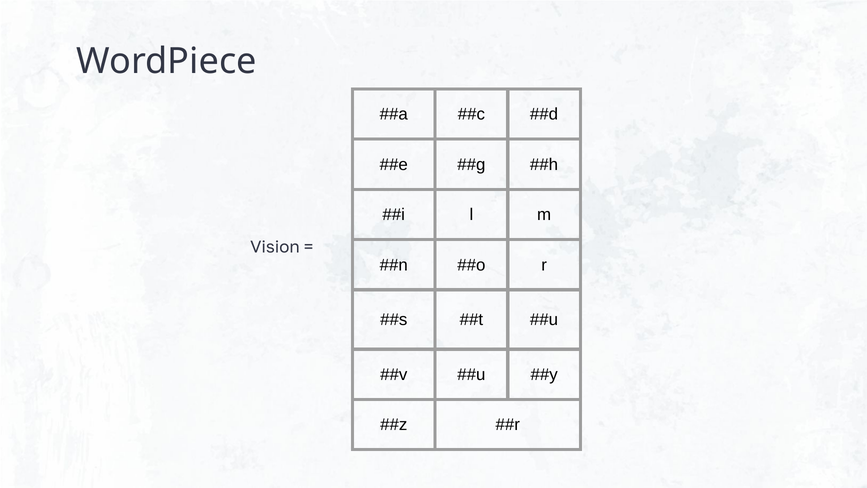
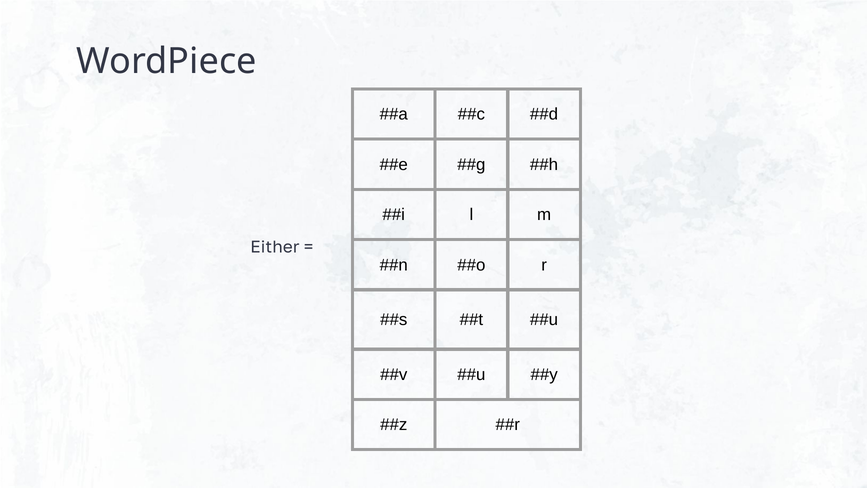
Vision: Vision -> Either (275, 247)
